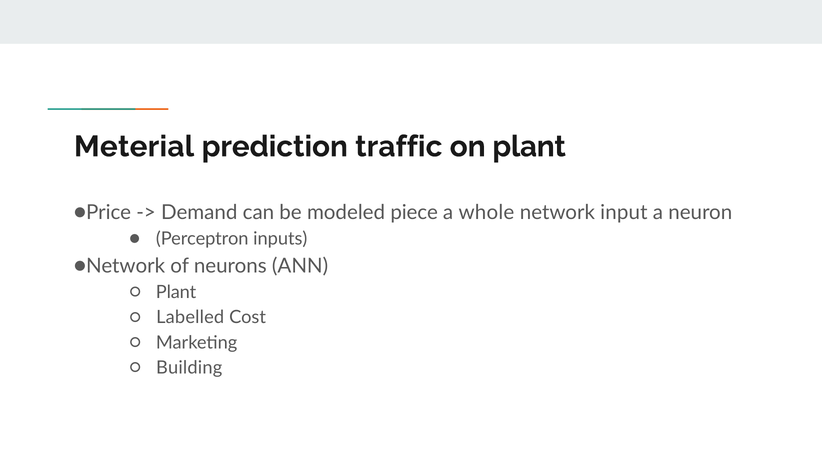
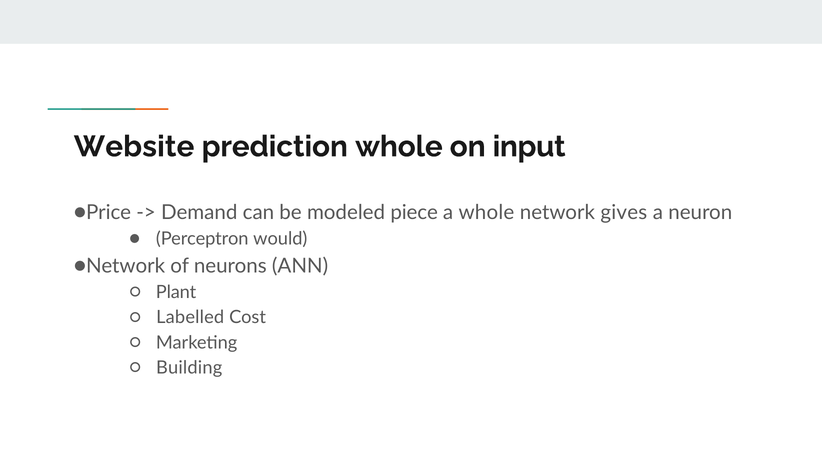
Meterial: Meterial -> Website (134, 147)
prediction traffic: traffic -> whole (399, 147)
on plant: plant -> input (529, 147)
input: input -> gives (624, 213)
inputs: inputs -> would (280, 239)
